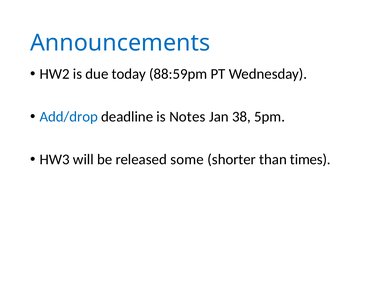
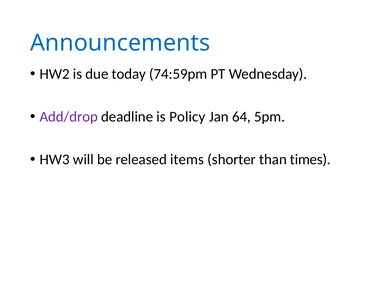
88:59pm: 88:59pm -> 74:59pm (178, 74)
Add/drop colour: blue -> purple (69, 117)
Notes: Notes -> Policy (187, 117)
38: 38 -> 64 (241, 117)
some: some -> items (187, 159)
